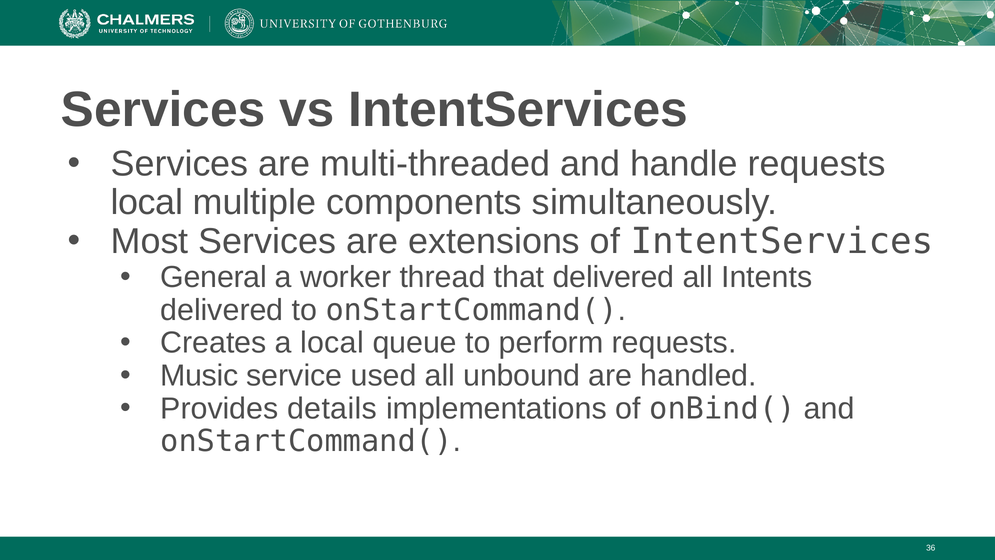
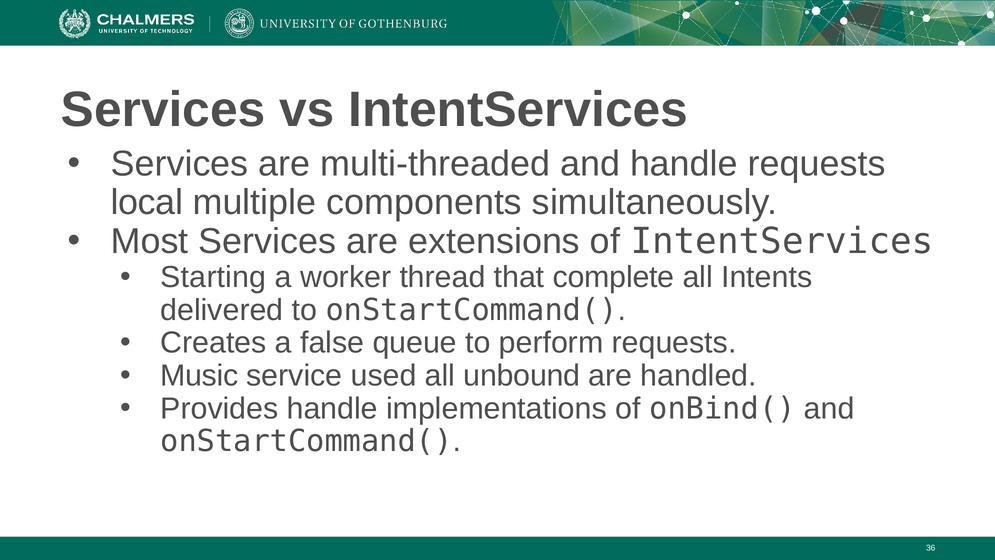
General: General -> Starting (213, 277)
that delivered: delivered -> complete (614, 277)
a local: local -> false (332, 343)
Provides details: details -> handle (332, 408)
